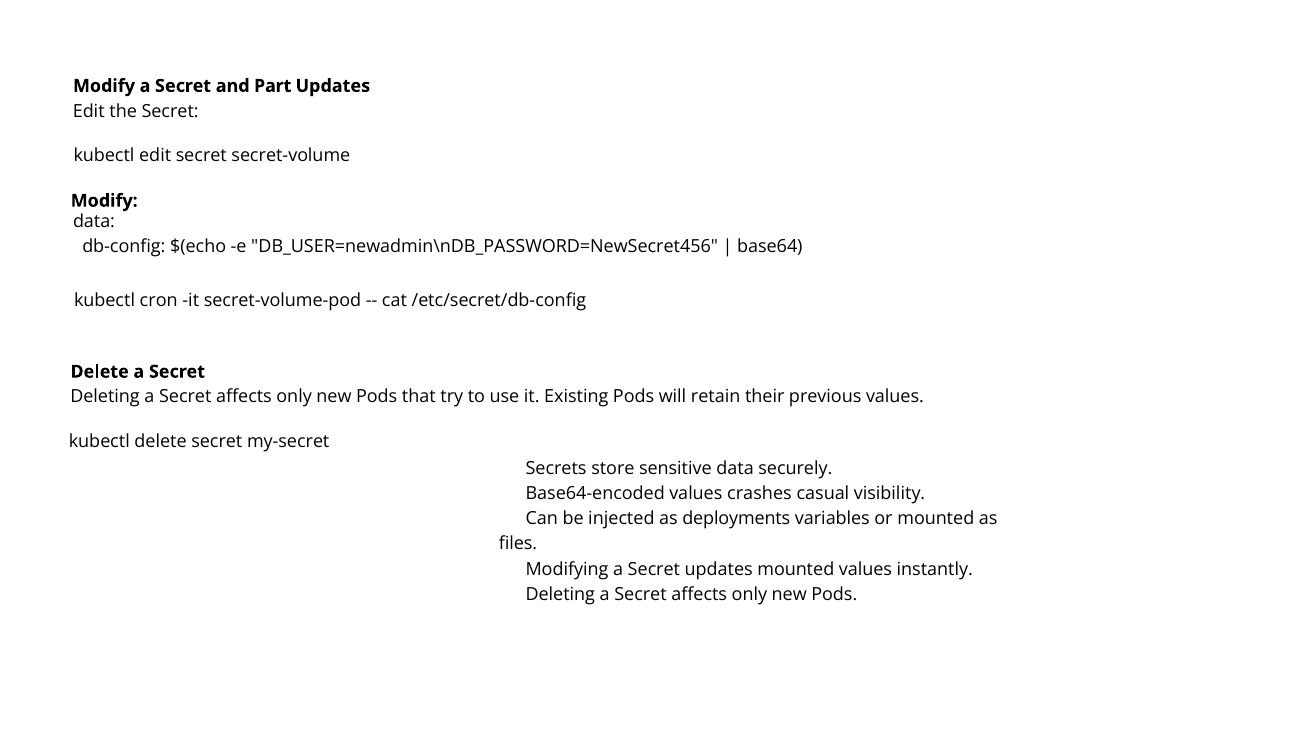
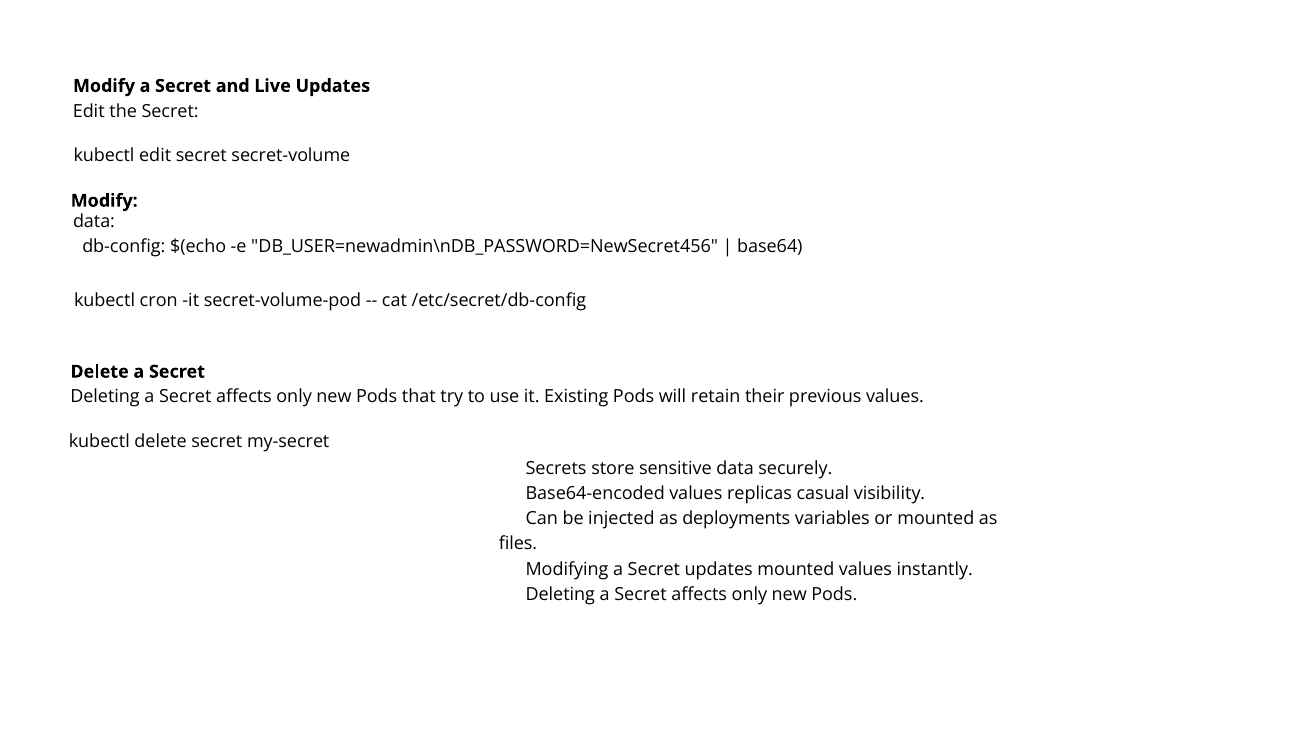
Part: Part -> Live (273, 86)
crashes: crashes -> replicas (759, 493)
